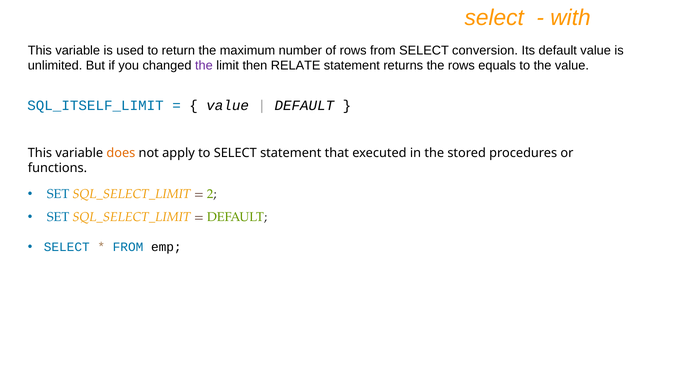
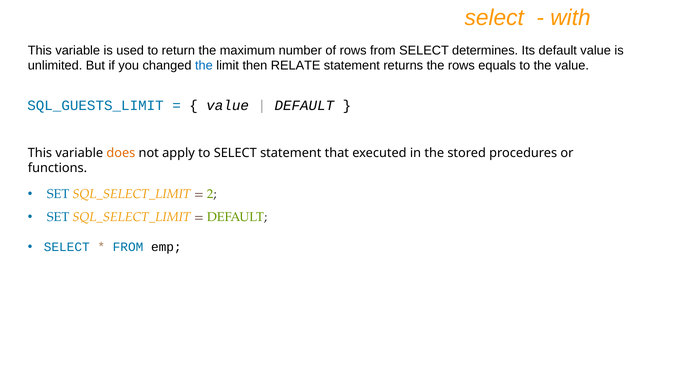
conversion: conversion -> determines (485, 50)
the colour: purple -> blue (204, 66)
SQL_ITSELF_LIMIT: SQL_ITSELF_LIMIT -> SQL_GUESTS_LIMIT (96, 105)
